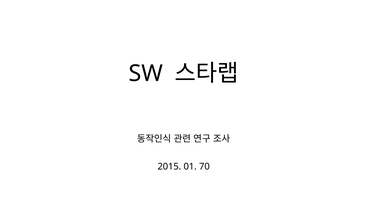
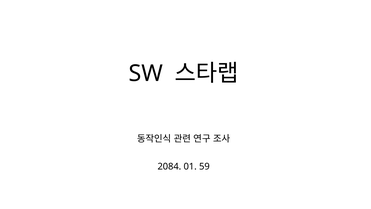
2015: 2015 -> 2084 (169, 166)
70: 70 -> 59 (204, 166)
